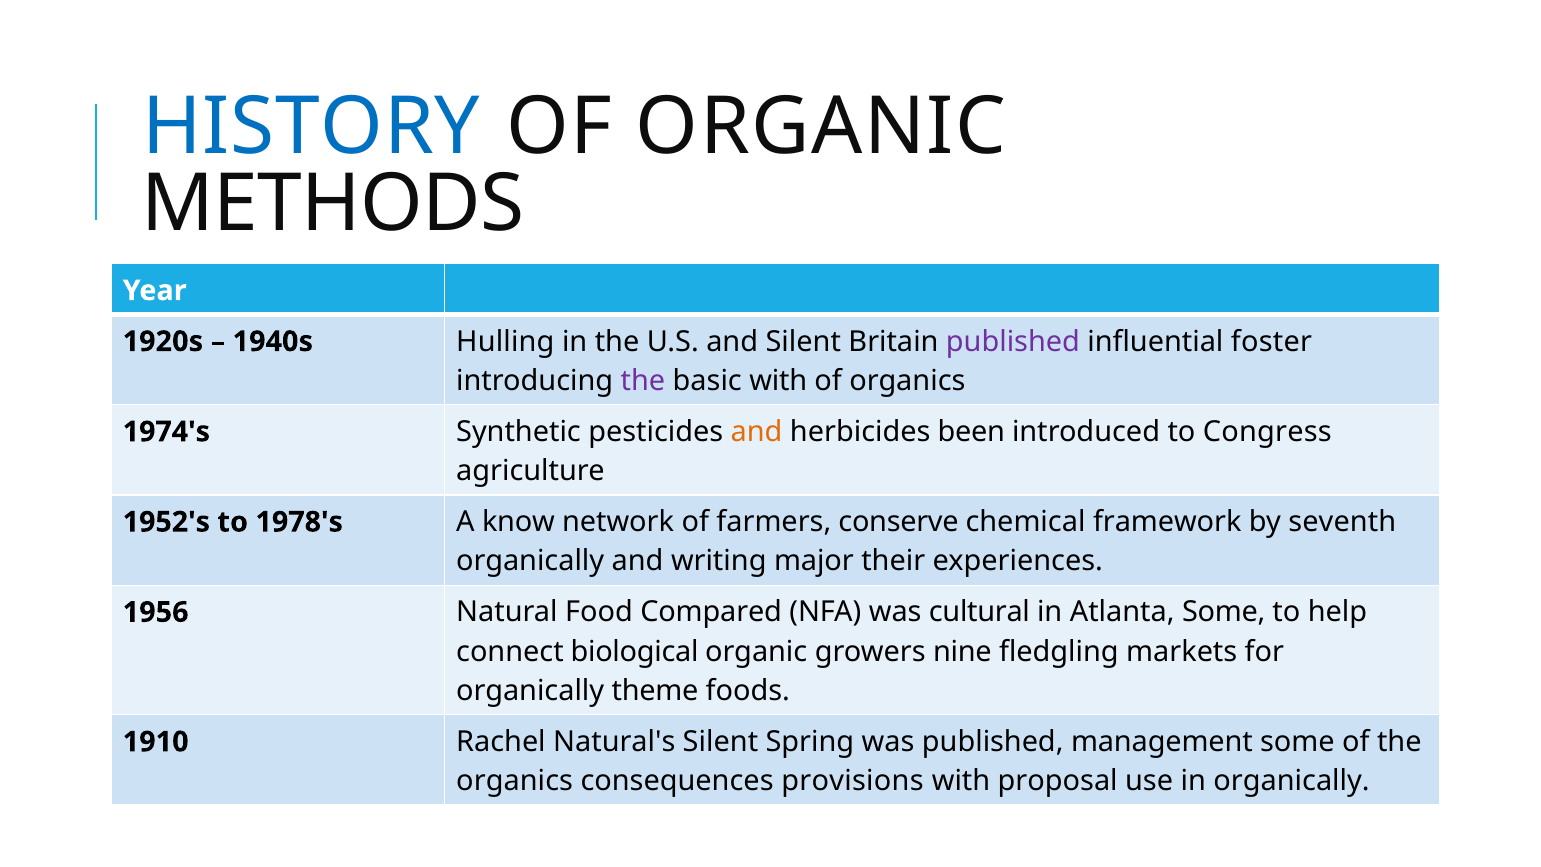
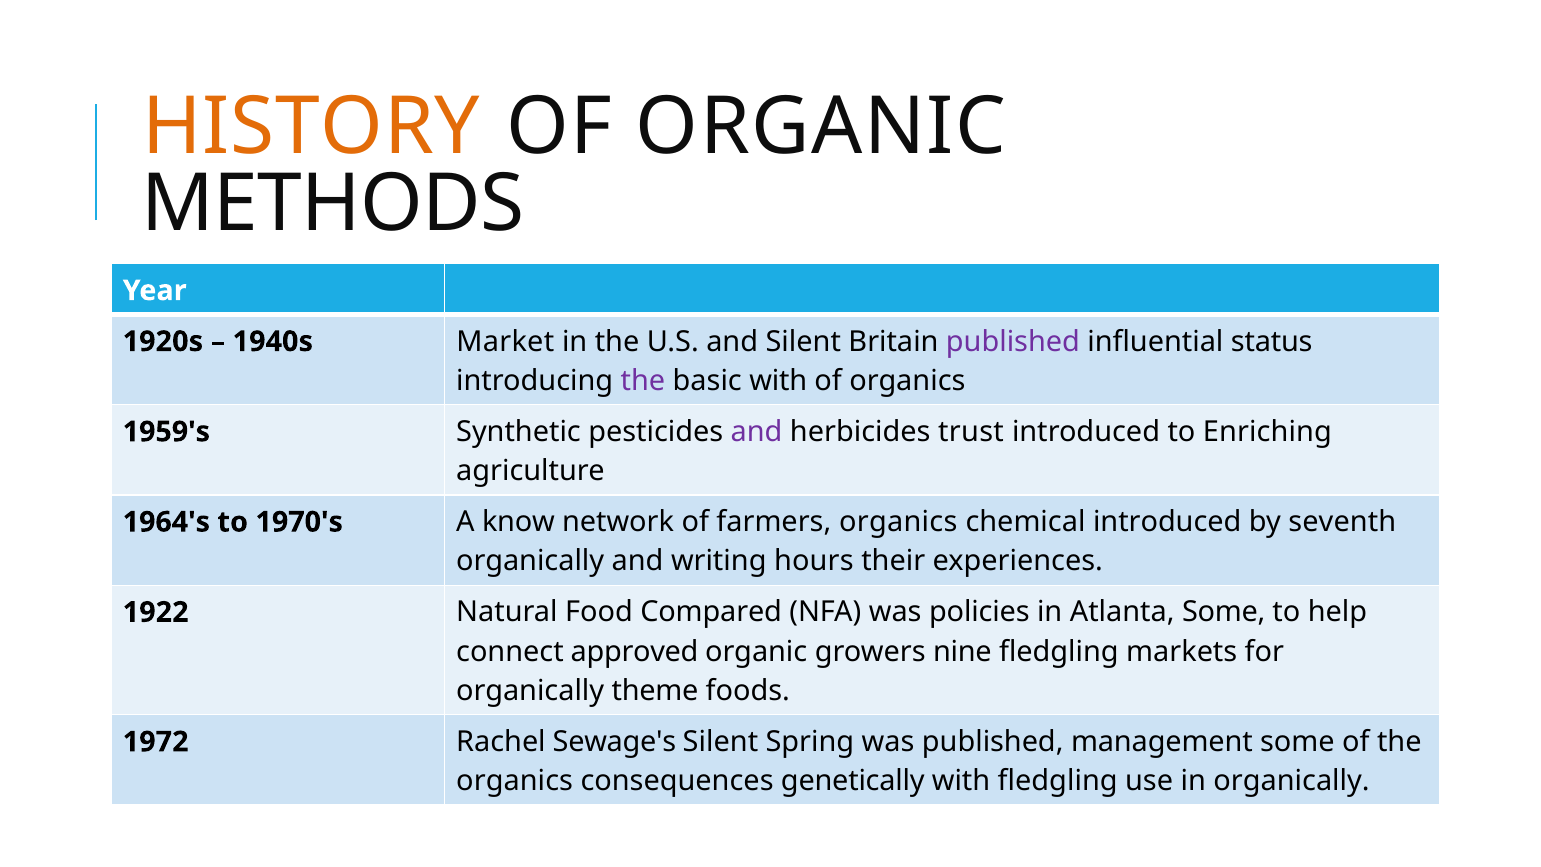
HISTORY colour: blue -> orange (311, 127)
Hulling: Hulling -> Market (505, 341)
foster: foster -> status (1272, 341)
1974's: 1974's -> 1959's (166, 432)
and colour: orange -> purple (757, 432)
been: been -> trust (971, 432)
Congress: Congress -> Enriching (1267, 432)
1952's: 1952's -> 1964's (166, 522)
1978's: 1978's -> 1970's (299, 522)
farmers conserve: conserve -> organics (898, 522)
chemical framework: framework -> introduced (1167, 522)
major: major -> hours (814, 561)
1956: 1956 -> 1922 (156, 612)
cultural: cultural -> policies (979, 612)
biological: biological -> approved (635, 651)
1910: 1910 -> 1972 (156, 742)
Natural's: Natural's -> Sewage's (614, 742)
provisions: provisions -> genetically (853, 781)
with proposal: proposal -> fledgling (1058, 781)
